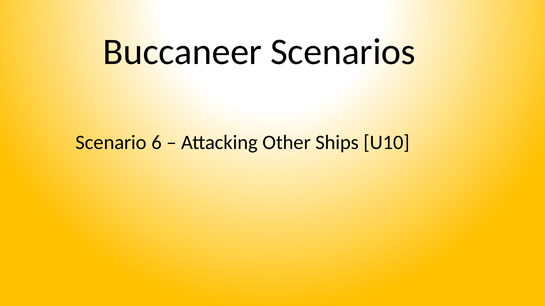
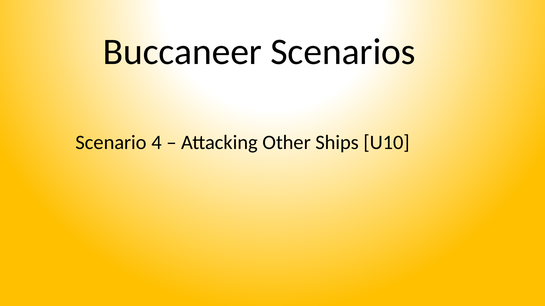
6: 6 -> 4 (157, 143)
